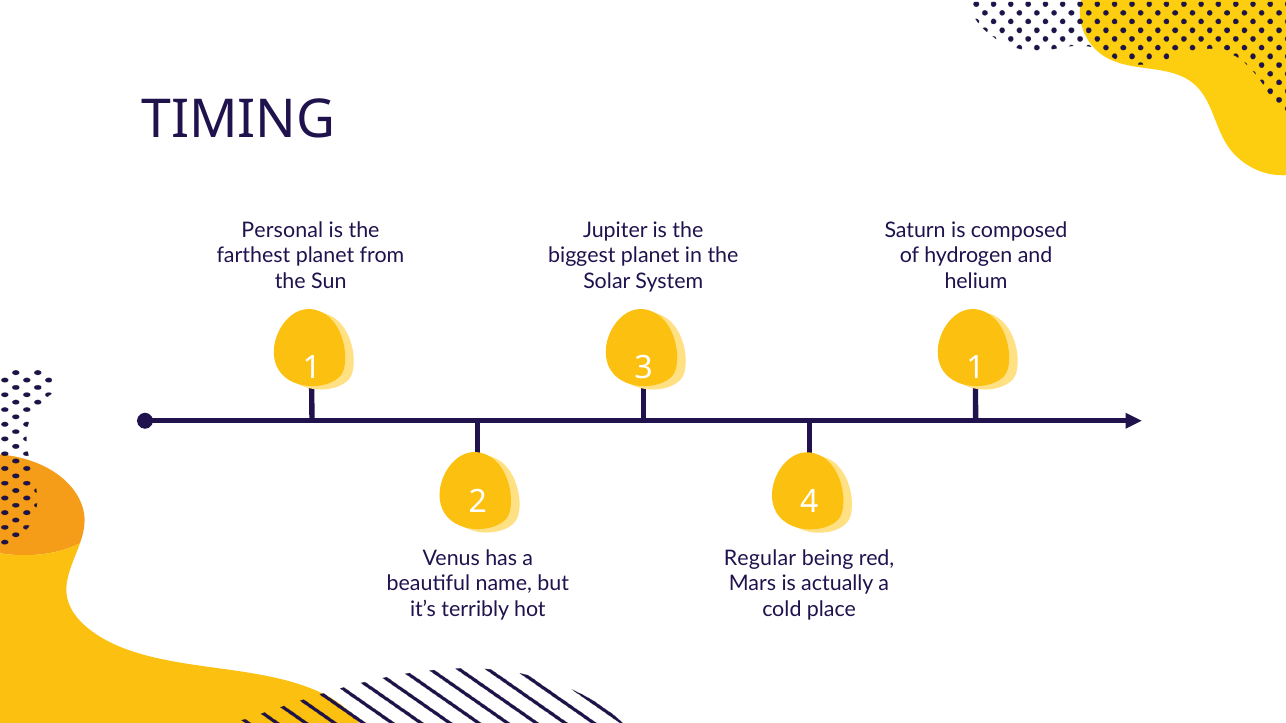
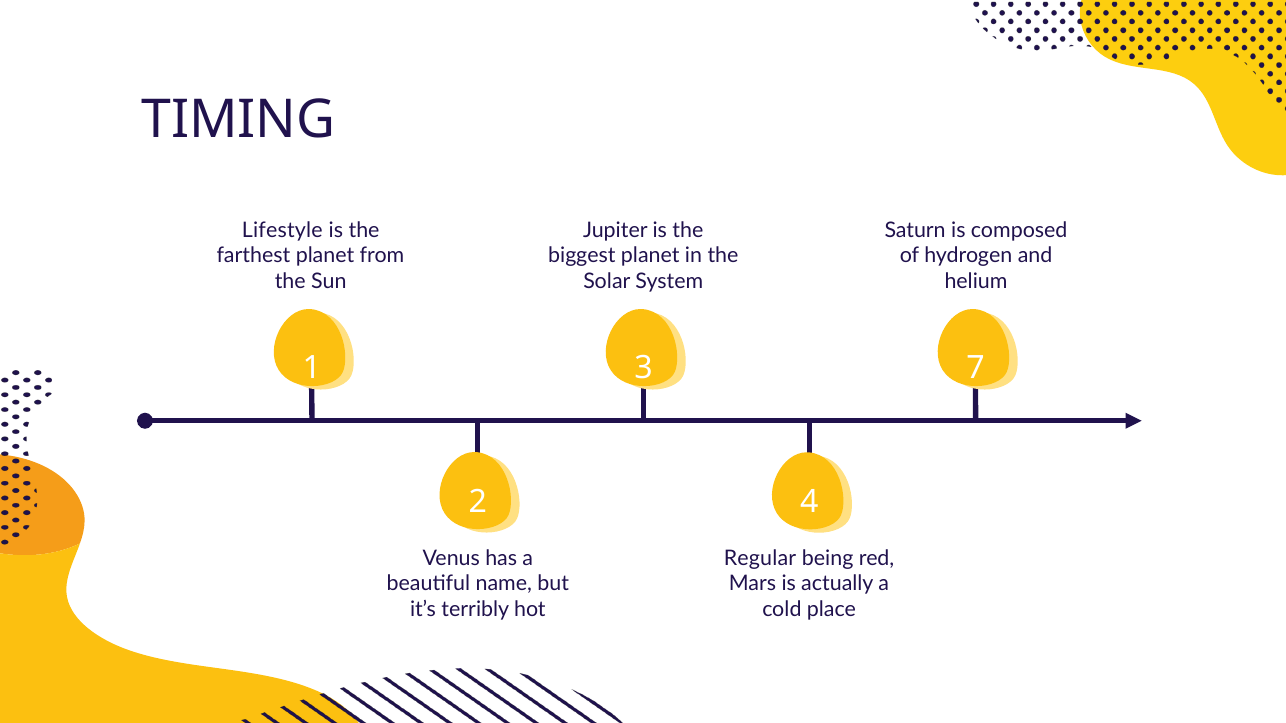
Personal: Personal -> Lifestyle (282, 230)
3 1: 1 -> 7 (976, 368)
